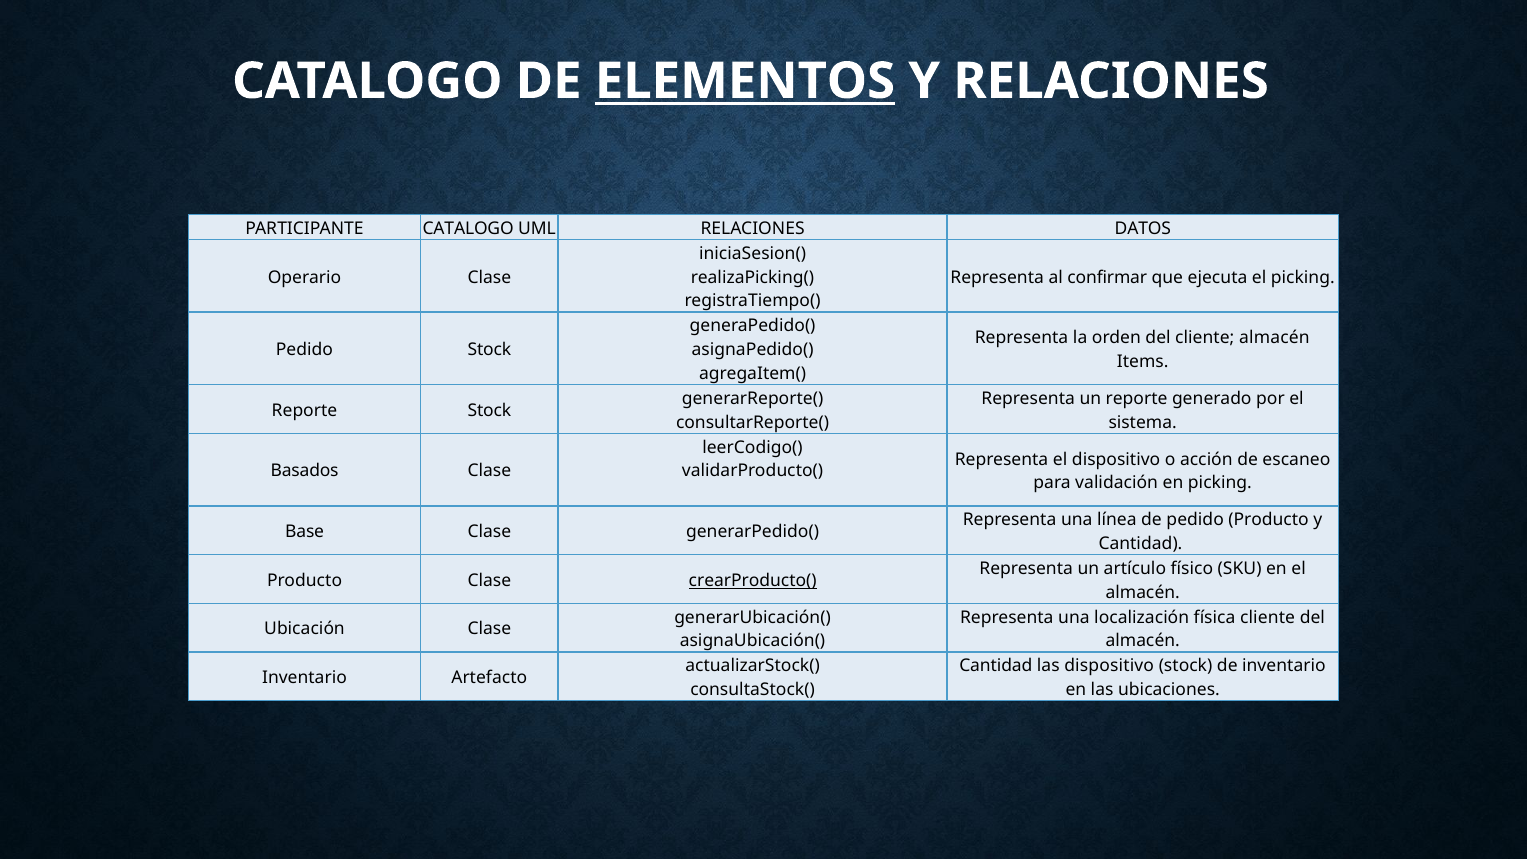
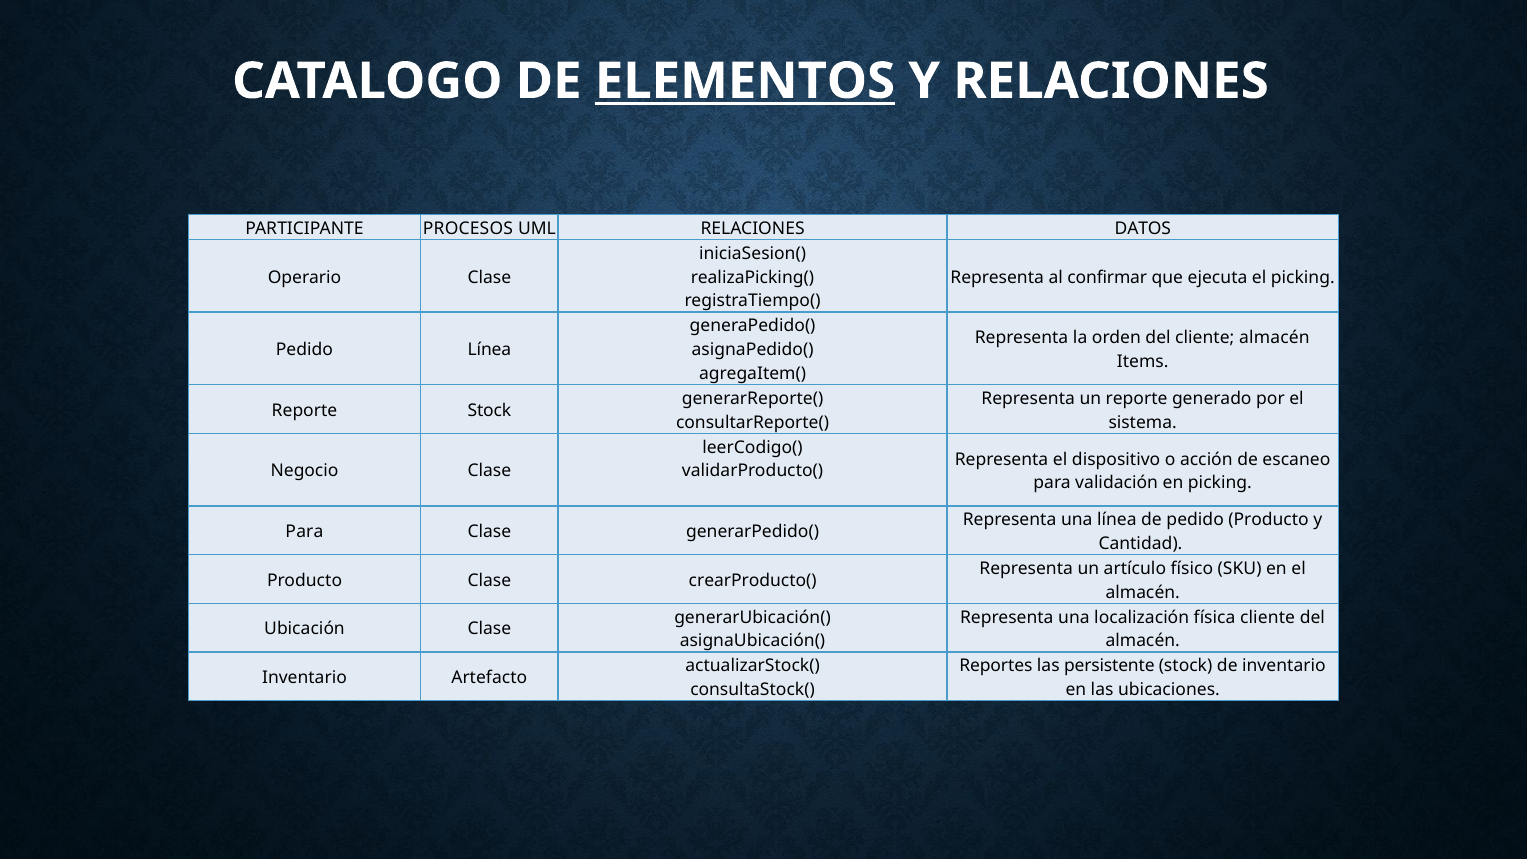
PARTICIPANTE CATALOGO: CATALOGO -> PROCESOS (468, 229)
Pedido Stock: Stock -> Línea (489, 350)
Basados: Basados -> Negocio (305, 471)
Base: Base -> Para (304, 532)
crearProducto( underline: present -> none (753, 580)
Cantidad: Cantidad -> Reportes (996, 666)
las dispositivo: dispositivo -> persistente (1109, 666)
